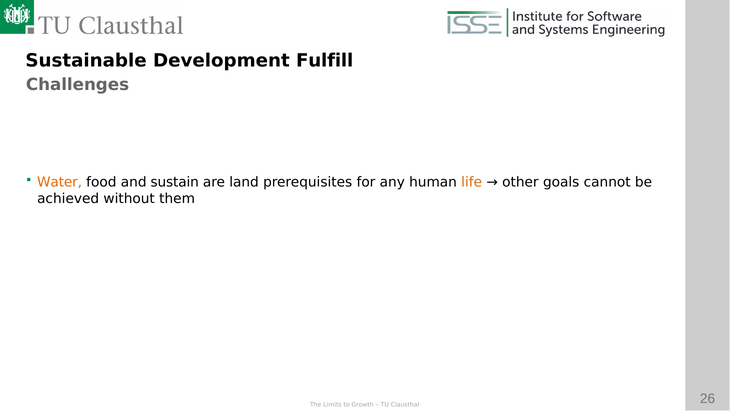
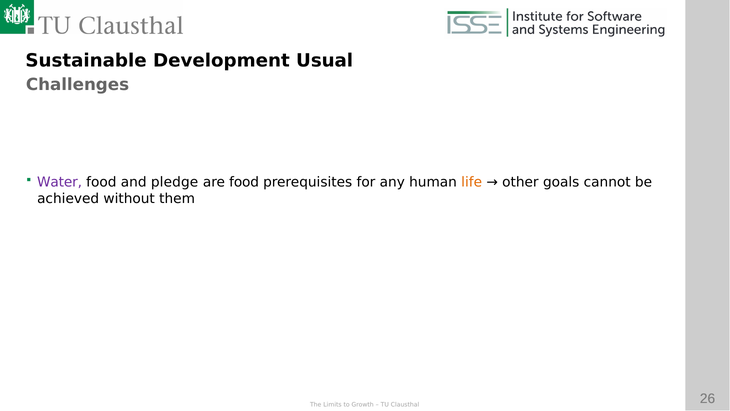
Fulfill: Fulfill -> Usual (325, 61)
Water colour: orange -> purple (60, 182)
sustain: sustain -> pledge (175, 182)
are land: land -> food (244, 182)
